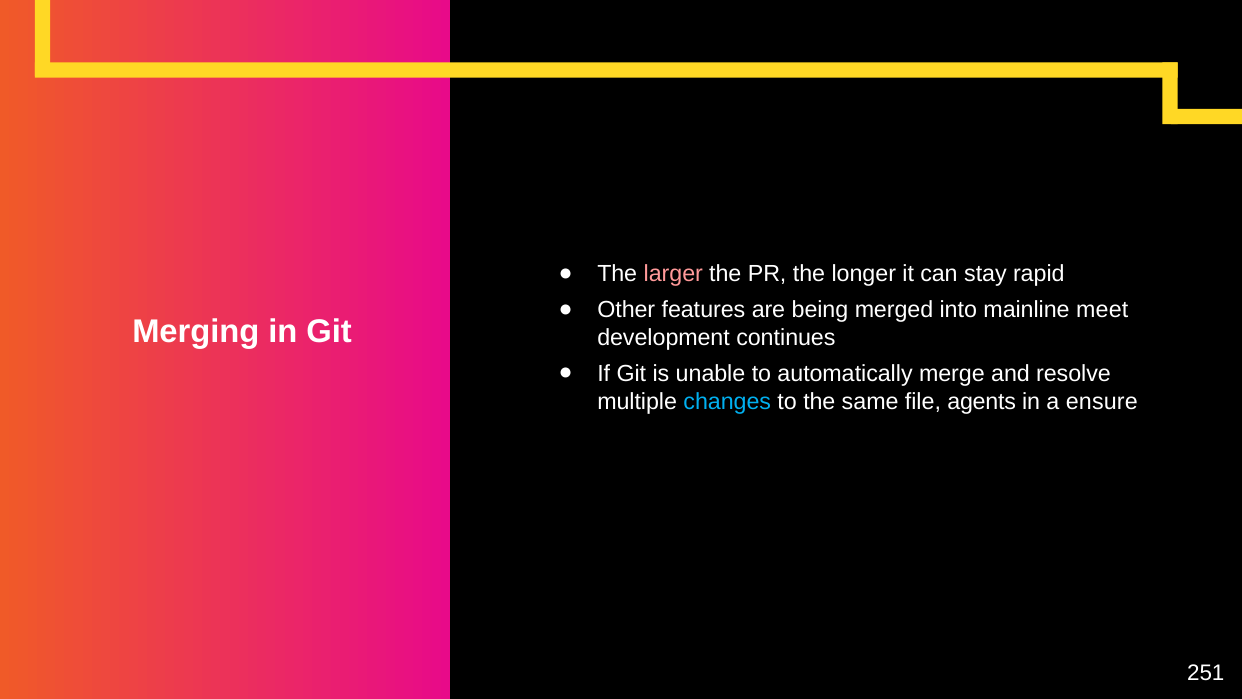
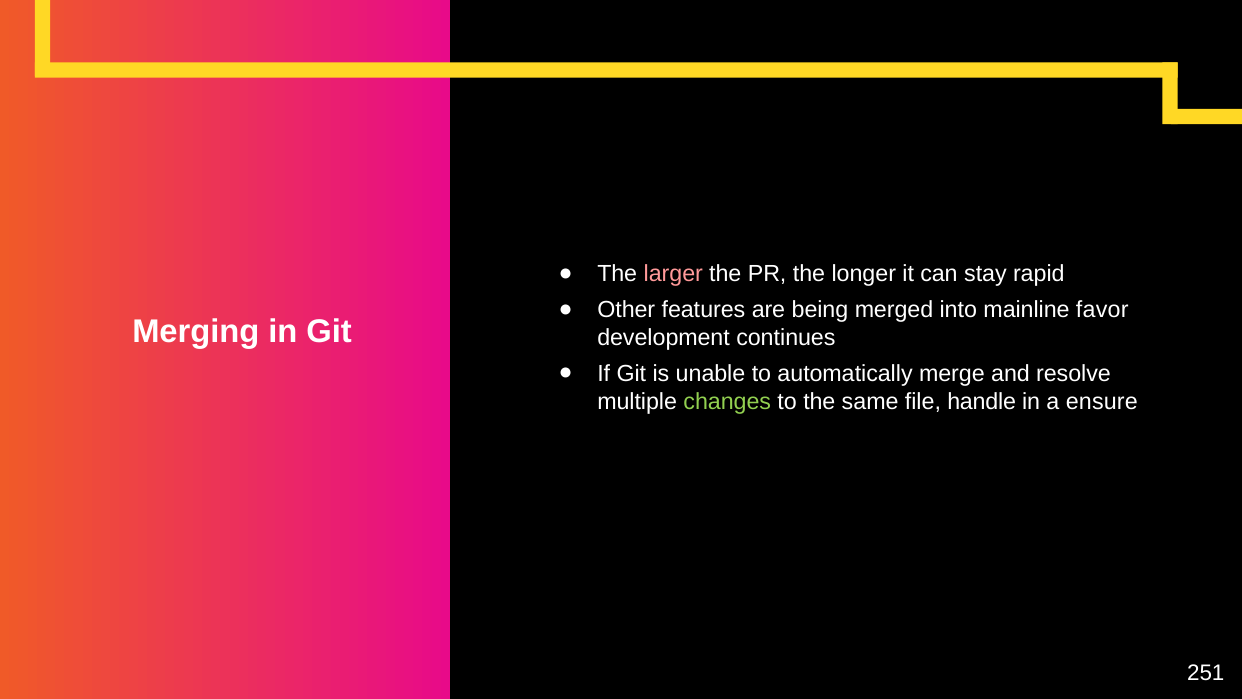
meet: meet -> favor (1102, 310)
changes colour: light blue -> light green (727, 401)
agents: agents -> handle (982, 401)
